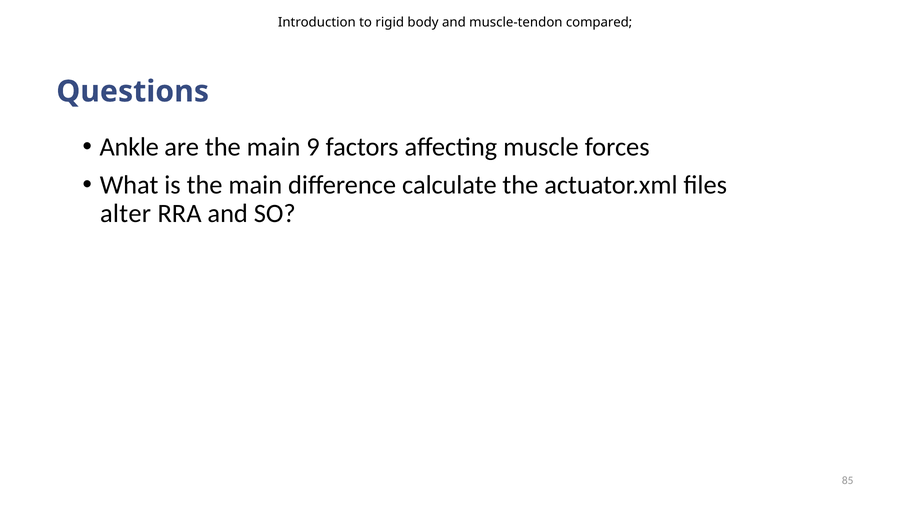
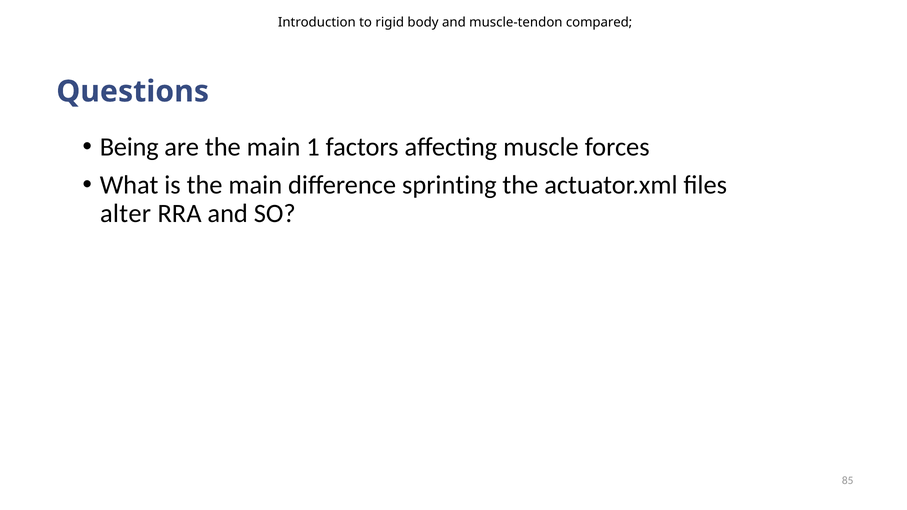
Ankle: Ankle -> Being (129, 147)
9: 9 -> 1 (313, 147)
calculate: calculate -> sprinting (449, 185)
